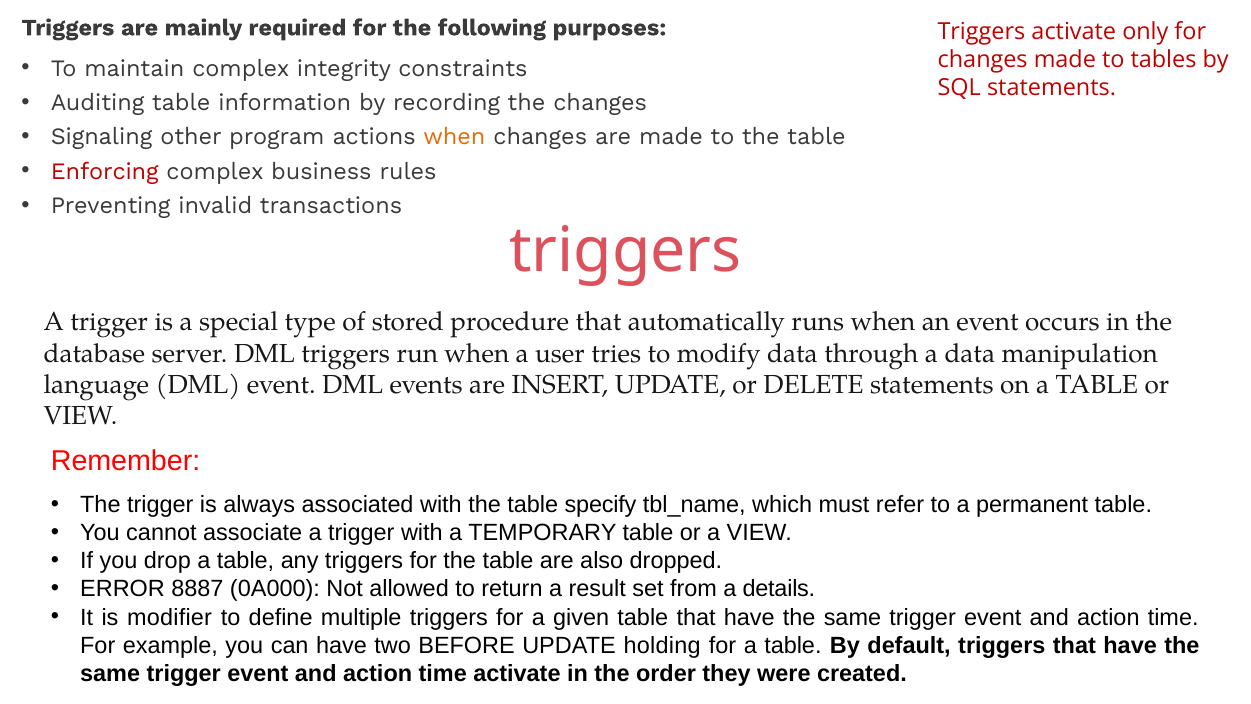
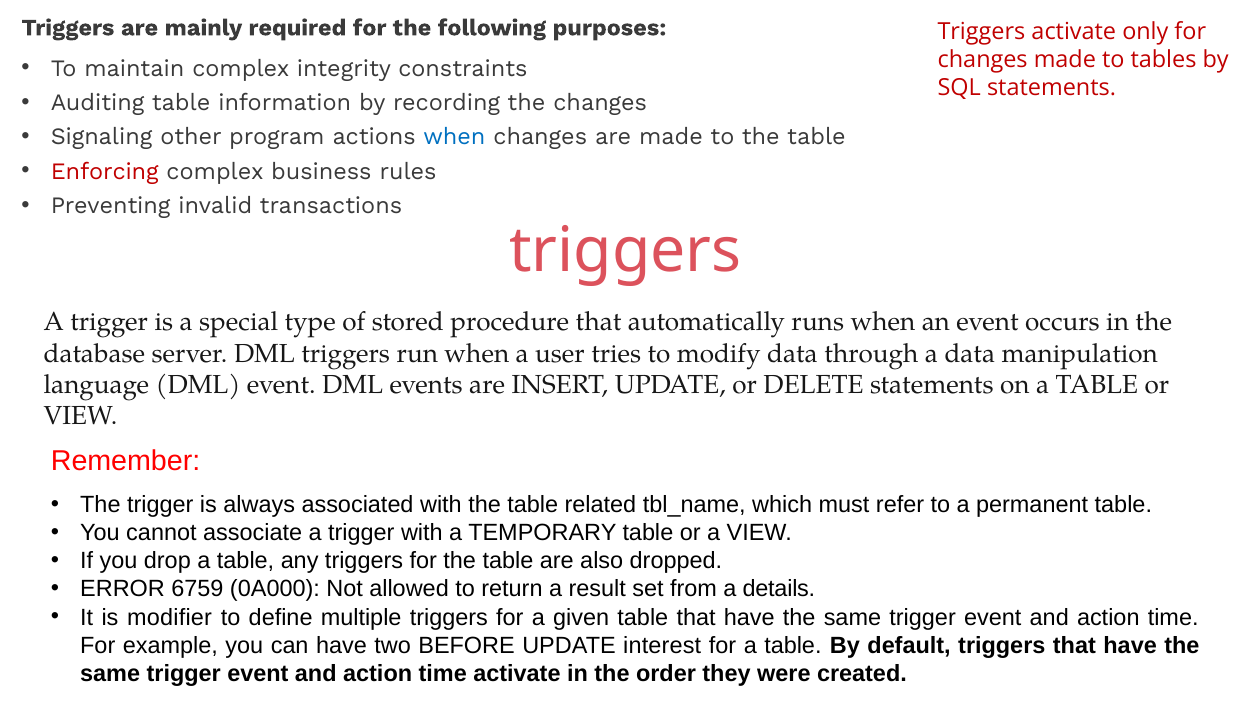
when colour: orange -> blue (454, 137)
specify: specify -> related (600, 504)
8887: 8887 -> 6759 (197, 589)
holding: holding -> interest (662, 645)
